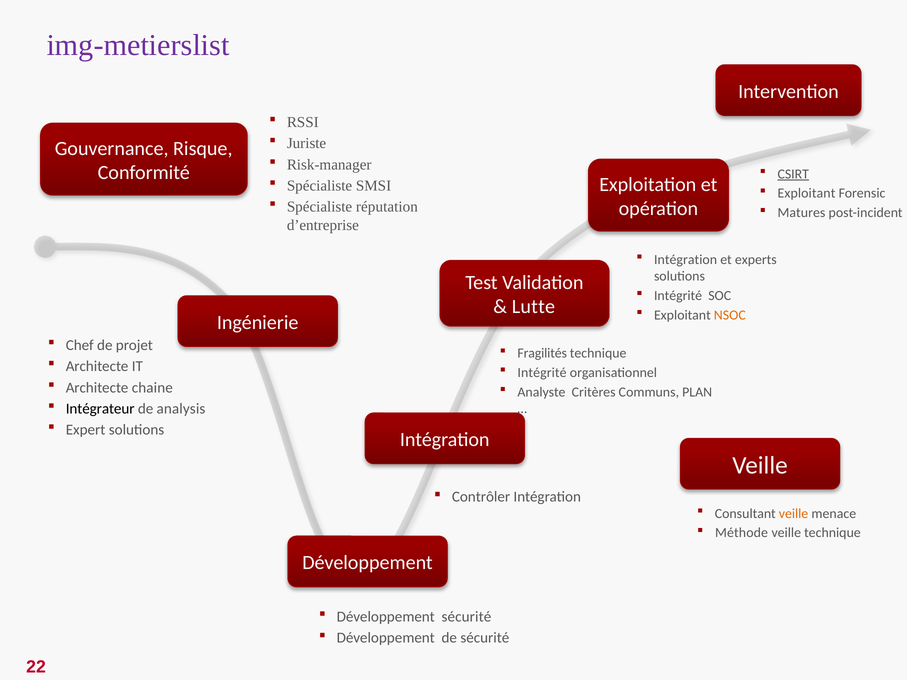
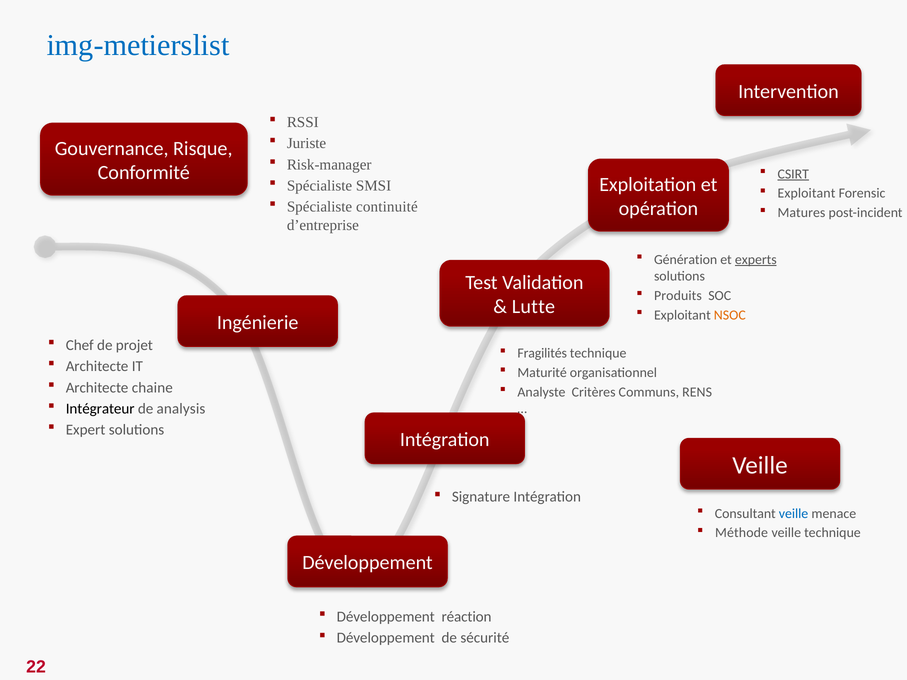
img-metierslist colour: purple -> blue (138, 45)
réputation: réputation -> continuité (387, 207)
Intégration: Intégration -> Génération (686, 260)
experts underline: none -> present (756, 260)
Intégrité: Intégrité -> Produits (678, 296)
Intégrité: Intégrité -> Maturité (542, 373)
PLAN: PLAN -> RENS (697, 392)
Contrôler: Contrôler -> Signature (481, 497)
veille colour: orange -> blue (794, 514)
Développement sécurité: sécurité -> réaction (467, 617)
